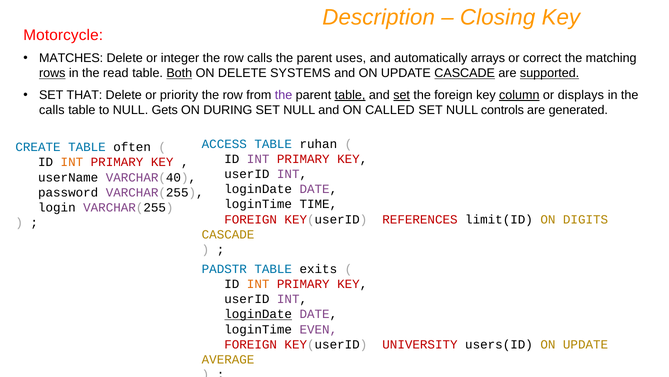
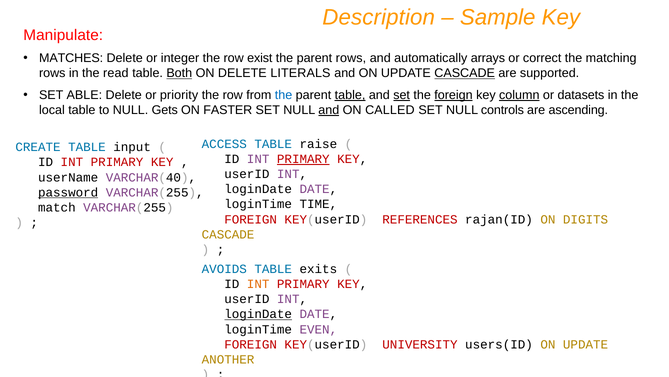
Closing: Closing -> Sample (498, 17)
Motorcycle: Motorcycle -> Manipulate (63, 35)
row calls: calls -> exist (260, 58)
parent uses: uses -> rows (351, 58)
rows underline: present -> none (52, 73)
SYSTEMS: SYSTEMS -> LITERALS (300, 73)
supported underline: present -> none (550, 73)
THAT: THAT -> ABLE (84, 95)
the colour: purple -> blue (284, 95)
foreign underline: none -> present (454, 95)
displays: displays -> datasets (581, 95)
calls: calls -> local (52, 110)
DURING: DURING -> FASTER (228, 110)
and underline: none -> present (329, 110)
generated: generated -> ascending (578, 110)
ruhan: ruhan -> raise (318, 144)
often: often -> input (132, 147)
PRIMARY underline: none -> present (303, 159)
INT colour: orange -> red (72, 162)
password underline: none -> present (68, 192)
login: login -> match (57, 207)
limit(ID: limit(ID -> rajan(ID (499, 219)
PADSTR: PADSTR -> AVOIDS (224, 269)
AVERAGE: AVERAGE -> ANOTHER (228, 359)
